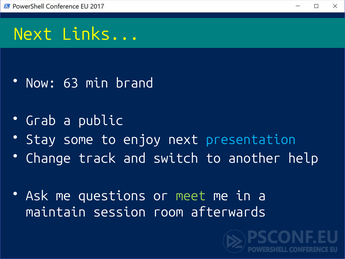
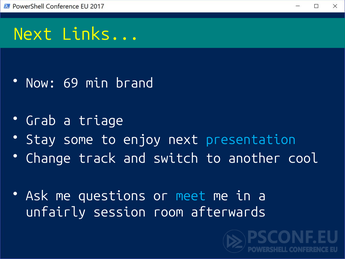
63: 63 -> 69 (71, 83)
public: public -> triage (101, 121)
help: help -> cool (303, 158)
meet colour: light green -> light blue (191, 196)
maintain: maintain -> unfairly (56, 212)
